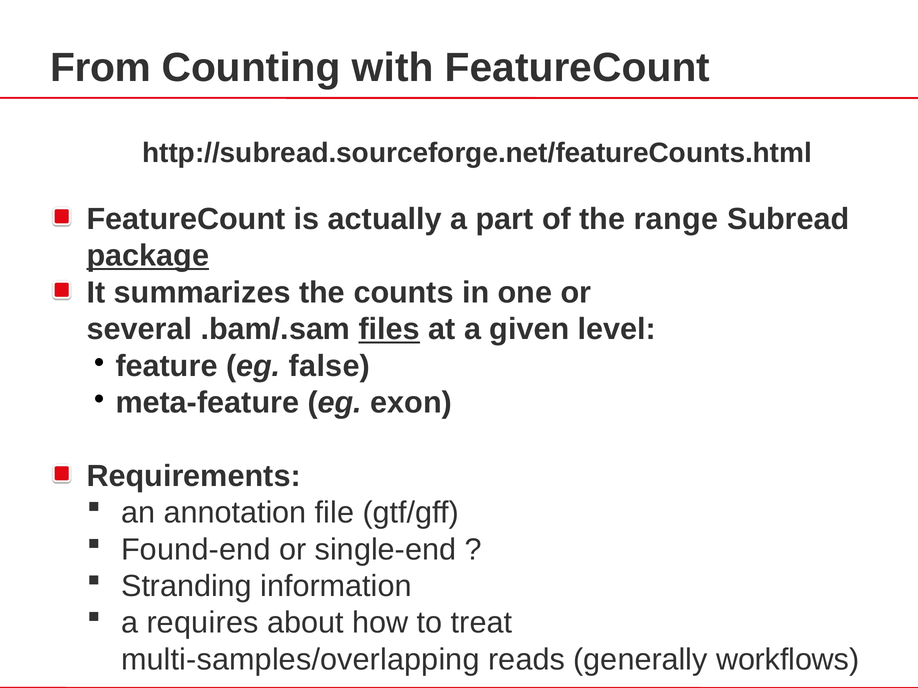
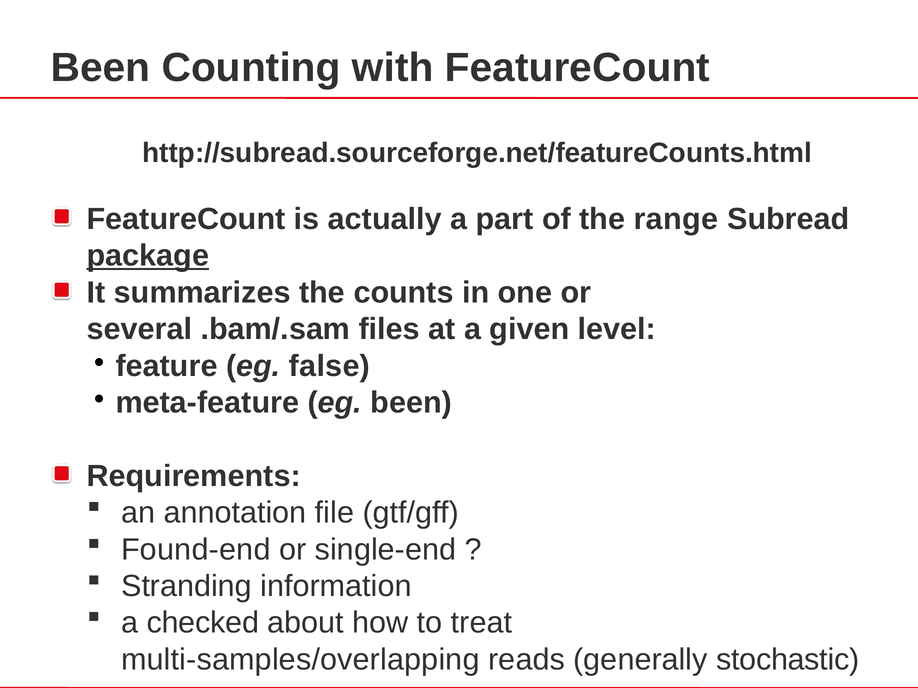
From: From -> Been (100, 68)
files underline: present -> none (389, 329)
eg exon: exon -> been (411, 403)
requires: requires -> checked (203, 623)
workflows: workflows -> stochastic (788, 660)
